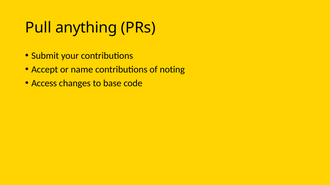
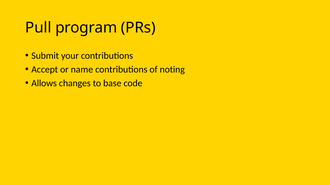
anything: anything -> program (86, 28)
Access: Access -> Allows (44, 83)
